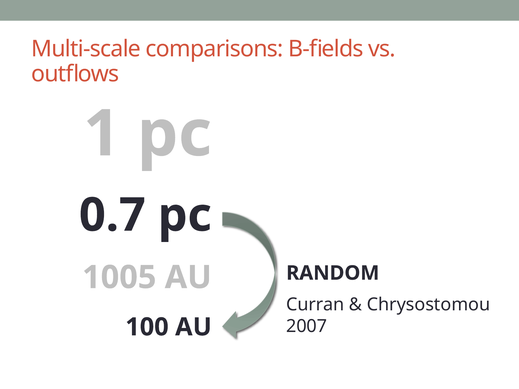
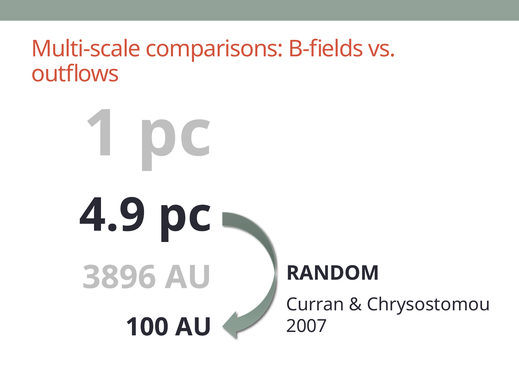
0.7: 0.7 -> 4.9 (112, 215)
1005: 1005 -> 3896 (119, 278)
